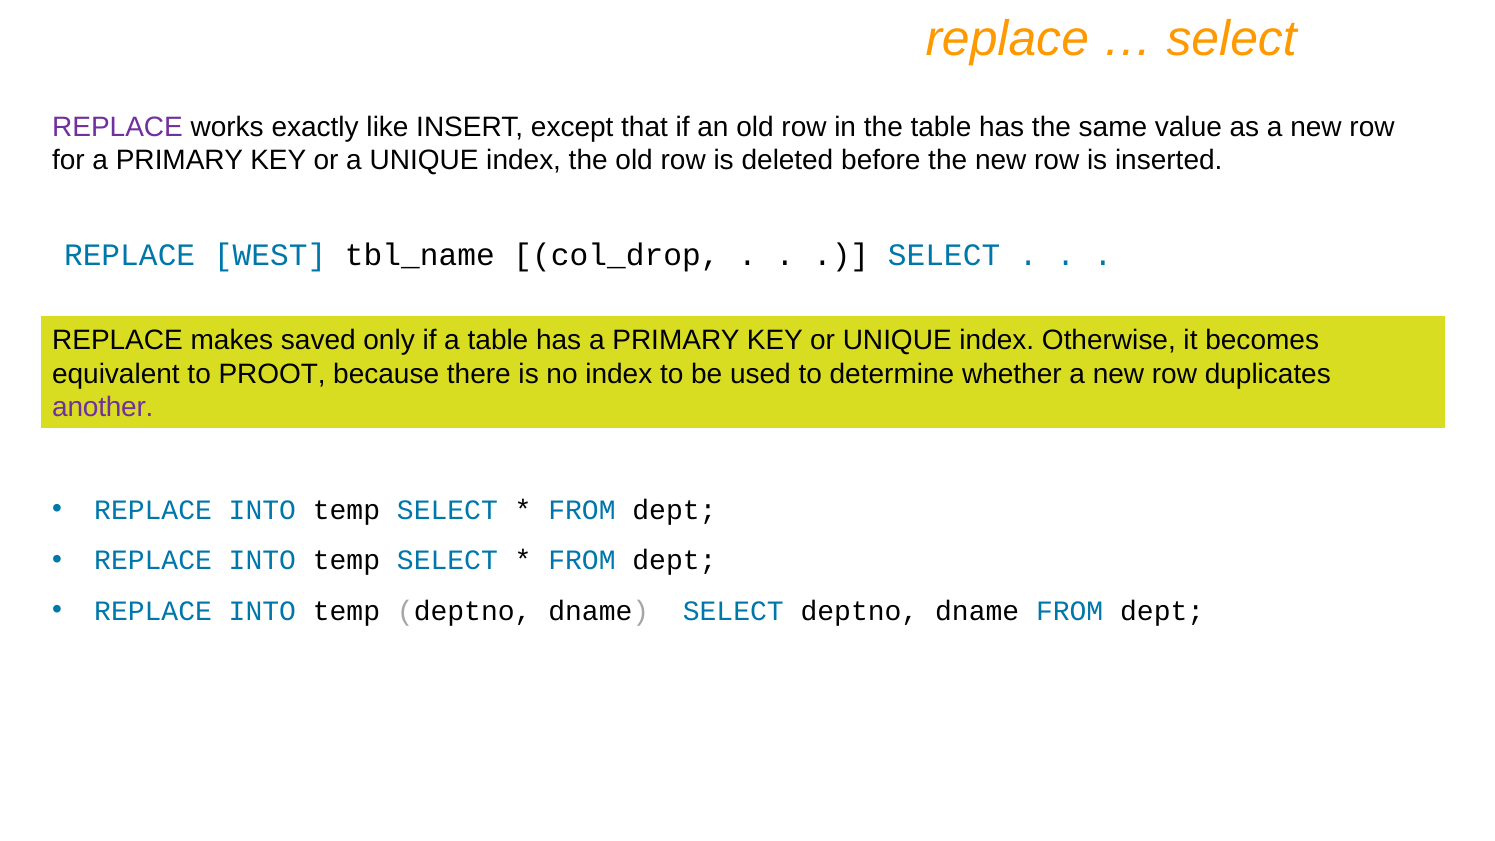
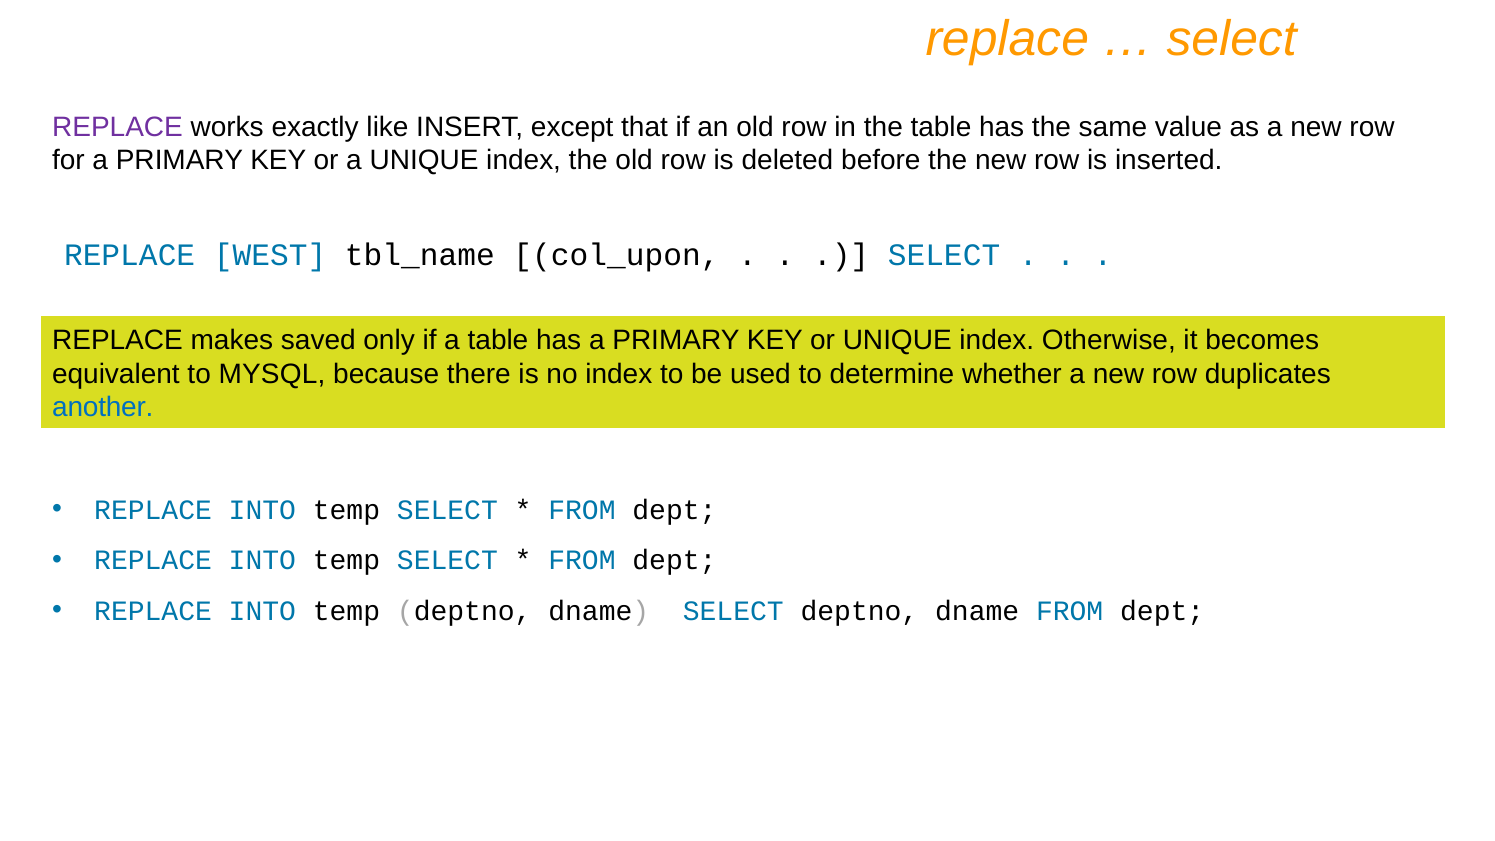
col_drop: col_drop -> col_upon (617, 256)
PROOT: PROOT -> MYSQL (272, 374)
another colour: purple -> blue (103, 408)
